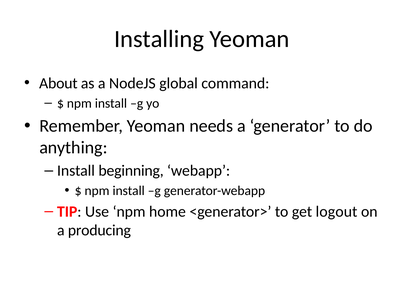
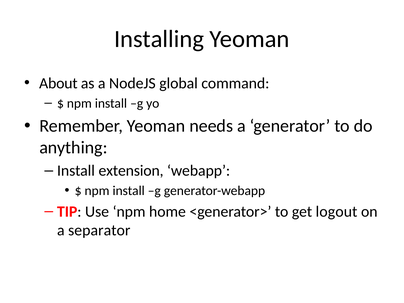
beginning: beginning -> extension (131, 171)
producing: producing -> separator (99, 230)
